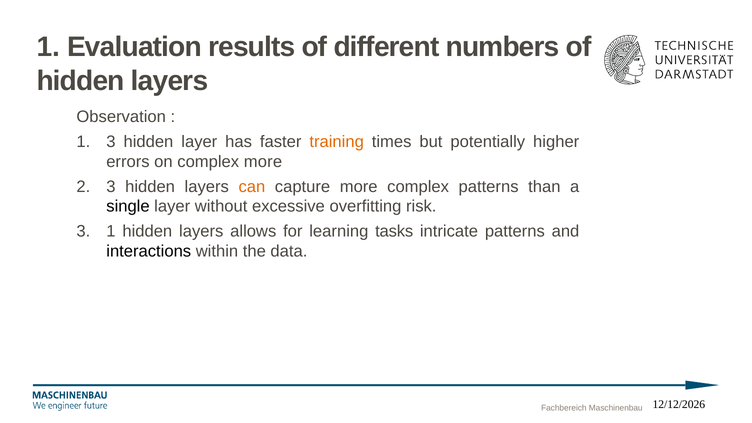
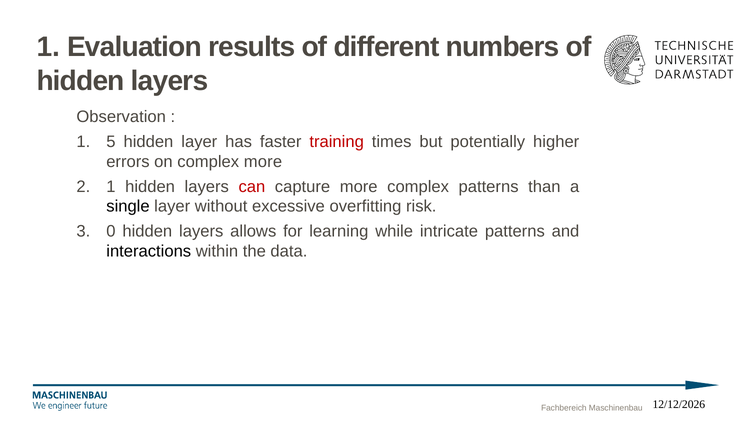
1 3: 3 -> 5 (111, 142)
training colour: orange -> red (337, 142)
2 3: 3 -> 1 (111, 187)
can colour: orange -> red (252, 187)
3 1: 1 -> 0 (111, 231)
tasks: tasks -> while (394, 231)
